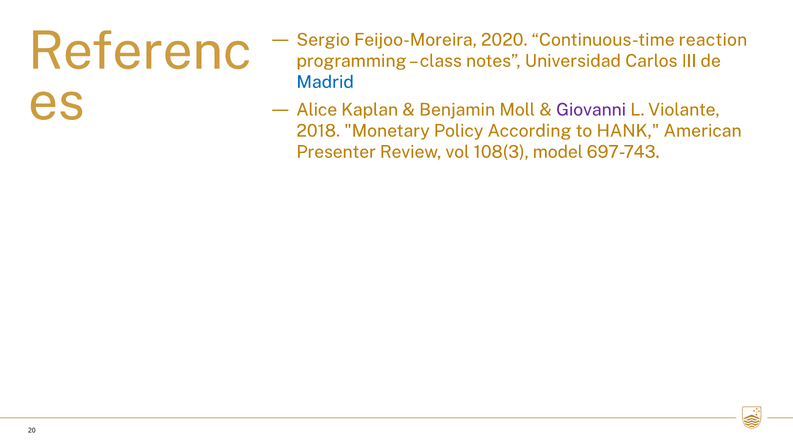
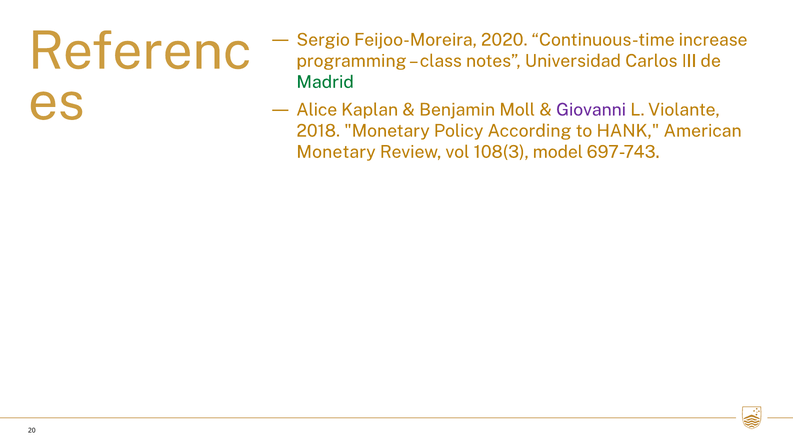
reaction: reaction -> increase (713, 40)
Madrid colour: blue -> green (325, 82)
Presenter: Presenter -> Monetary (336, 152)
